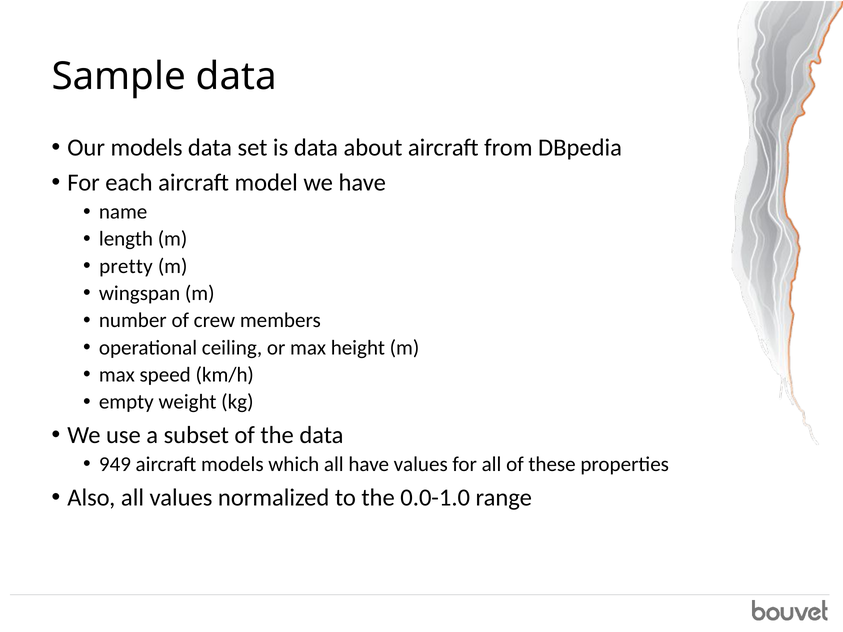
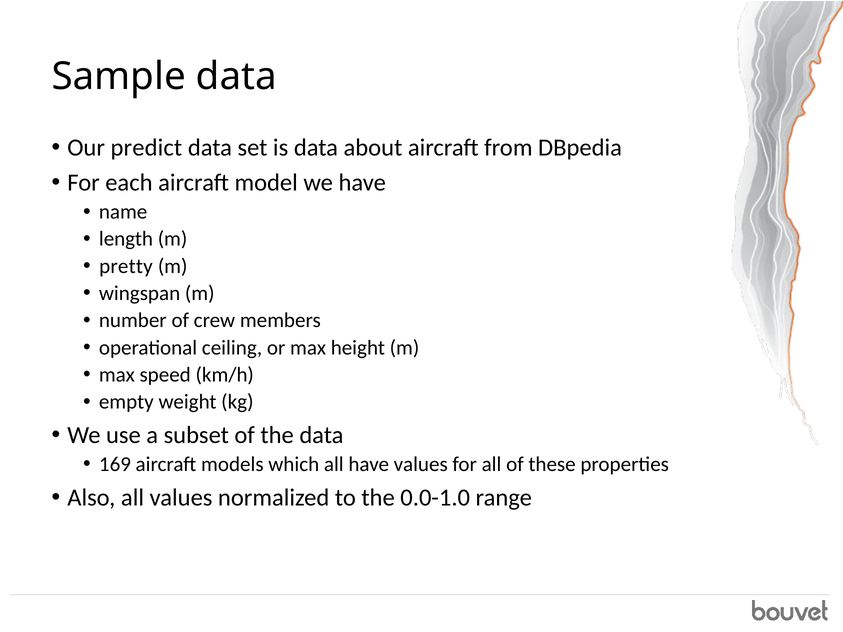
Our models: models -> predict (146, 148)
949: 949 -> 169 (115, 465)
